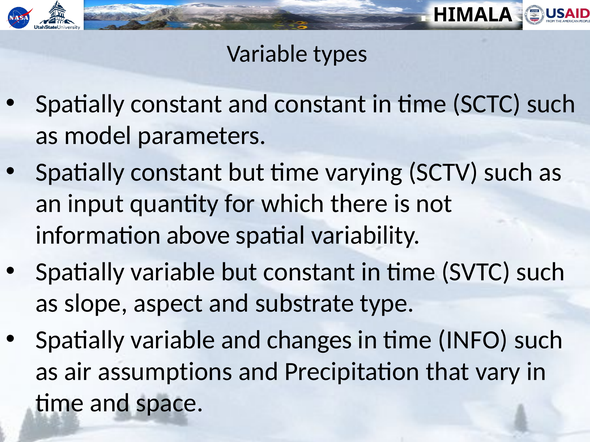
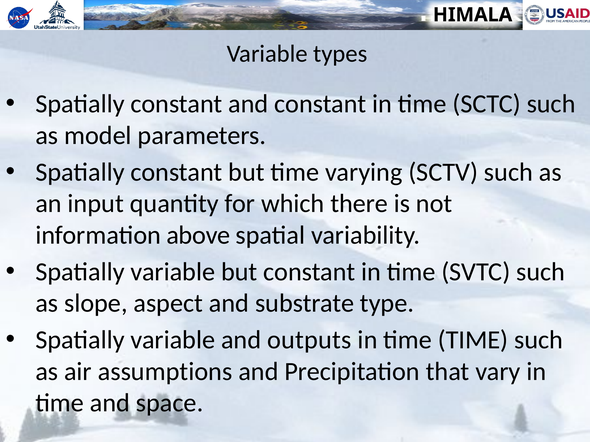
changes: changes -> outputs (309, 340)
time INFO: INFO -> TIME (473, 340)
